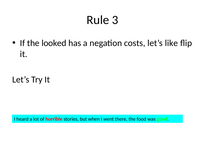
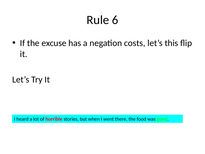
3: 3 -> 6 (115, 20)
looked: looked -> excuse (54, 43)
like: like -> this (171, 43)
